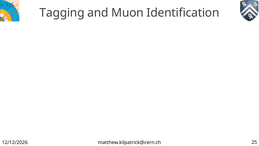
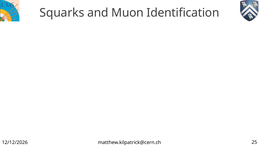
Tagging: Tagging -> Squarks (62, 13)
